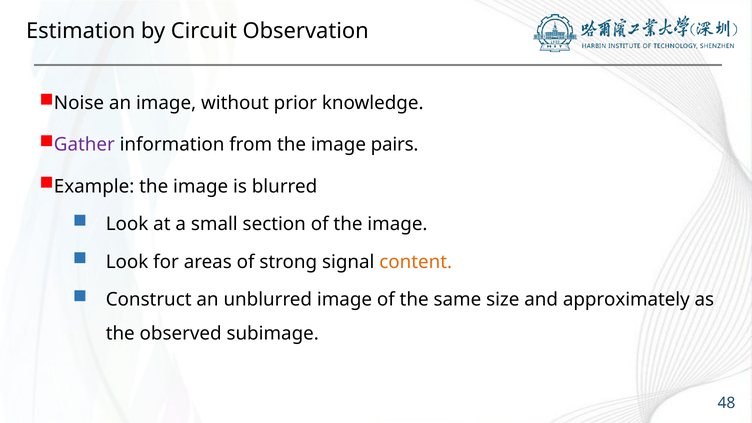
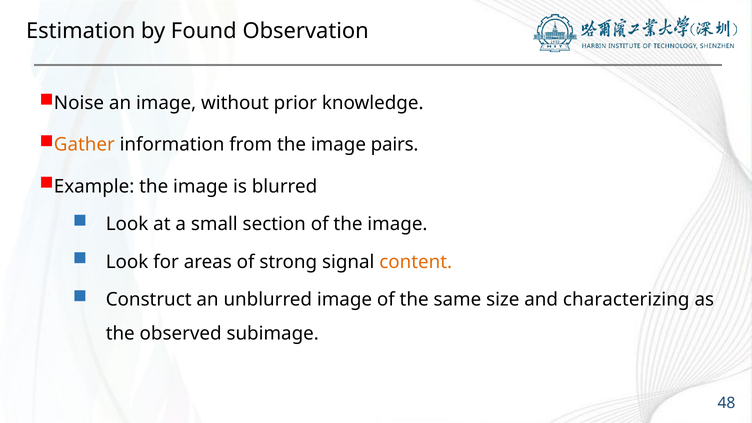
Circuit: Circuit -> Found (204, 31)
Gather colour: purple -> orange (84, 145)
approximately: approximately -> characterizing (626, 300)
